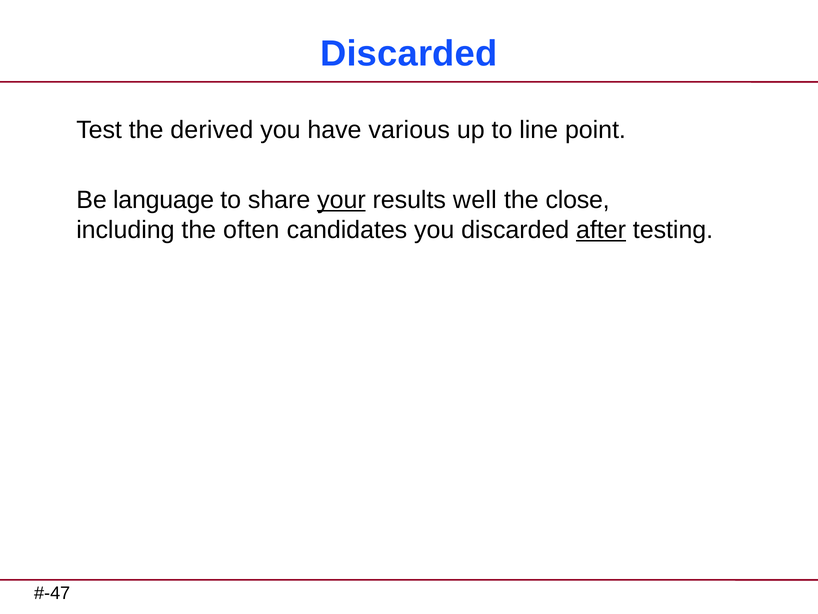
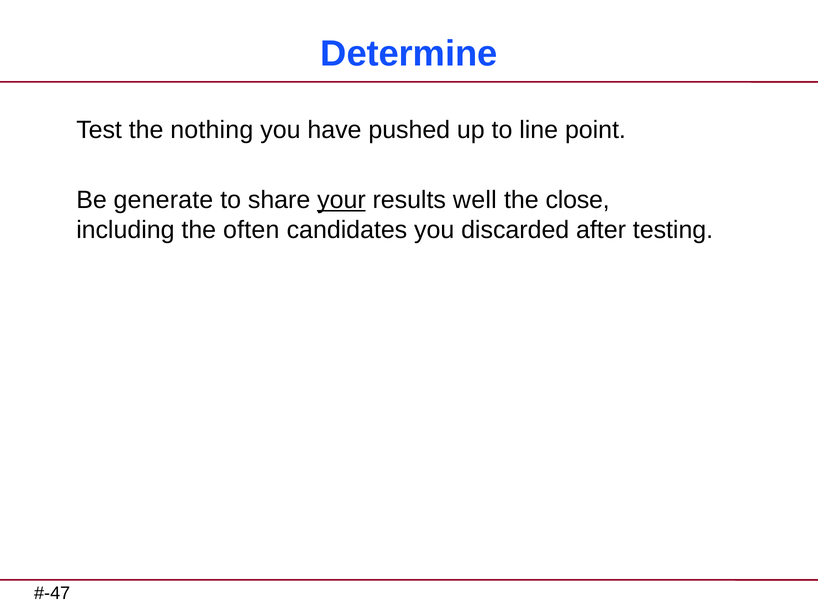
Discarded: Discarded -> Determine (409, 54)
derived: derived -> nothing (212, 130)
various: various -> pushed (409, 130)
language: language -> generate (163, 200)
after underline: present -> none (601, 230)
